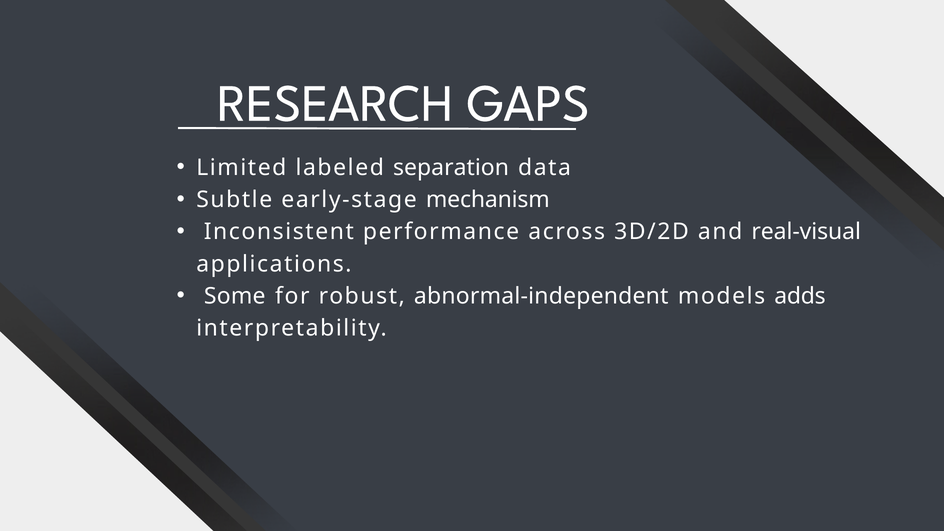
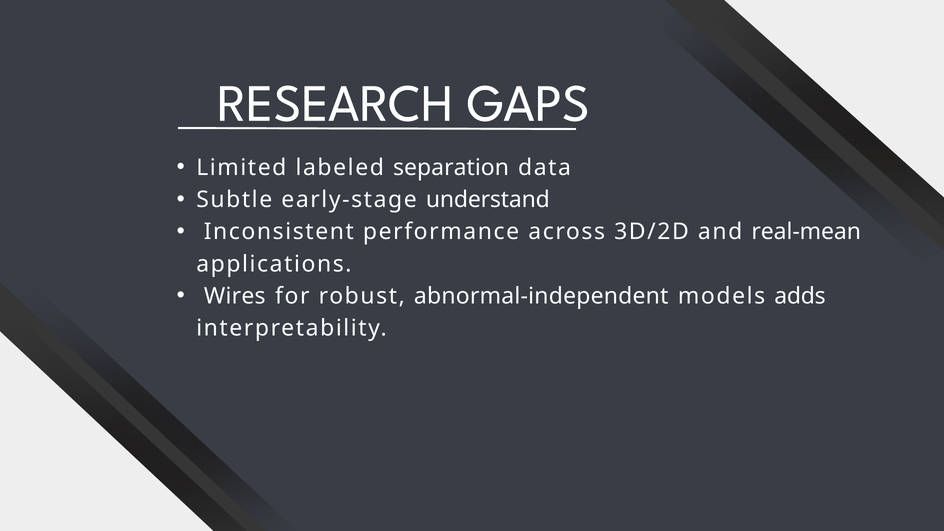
mechanism: mechanism -> understand (488, 200)
real-visual: real-visual -> real-mean (806, 232)
Some: Some -> Wires (235, 296)
